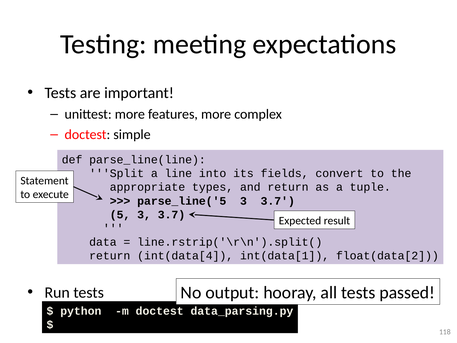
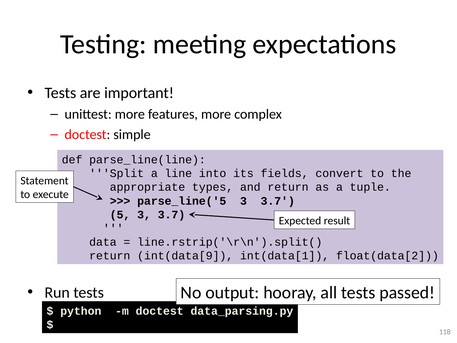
int(data[4: int(data[4 -> int(data[9 (185, 256)
